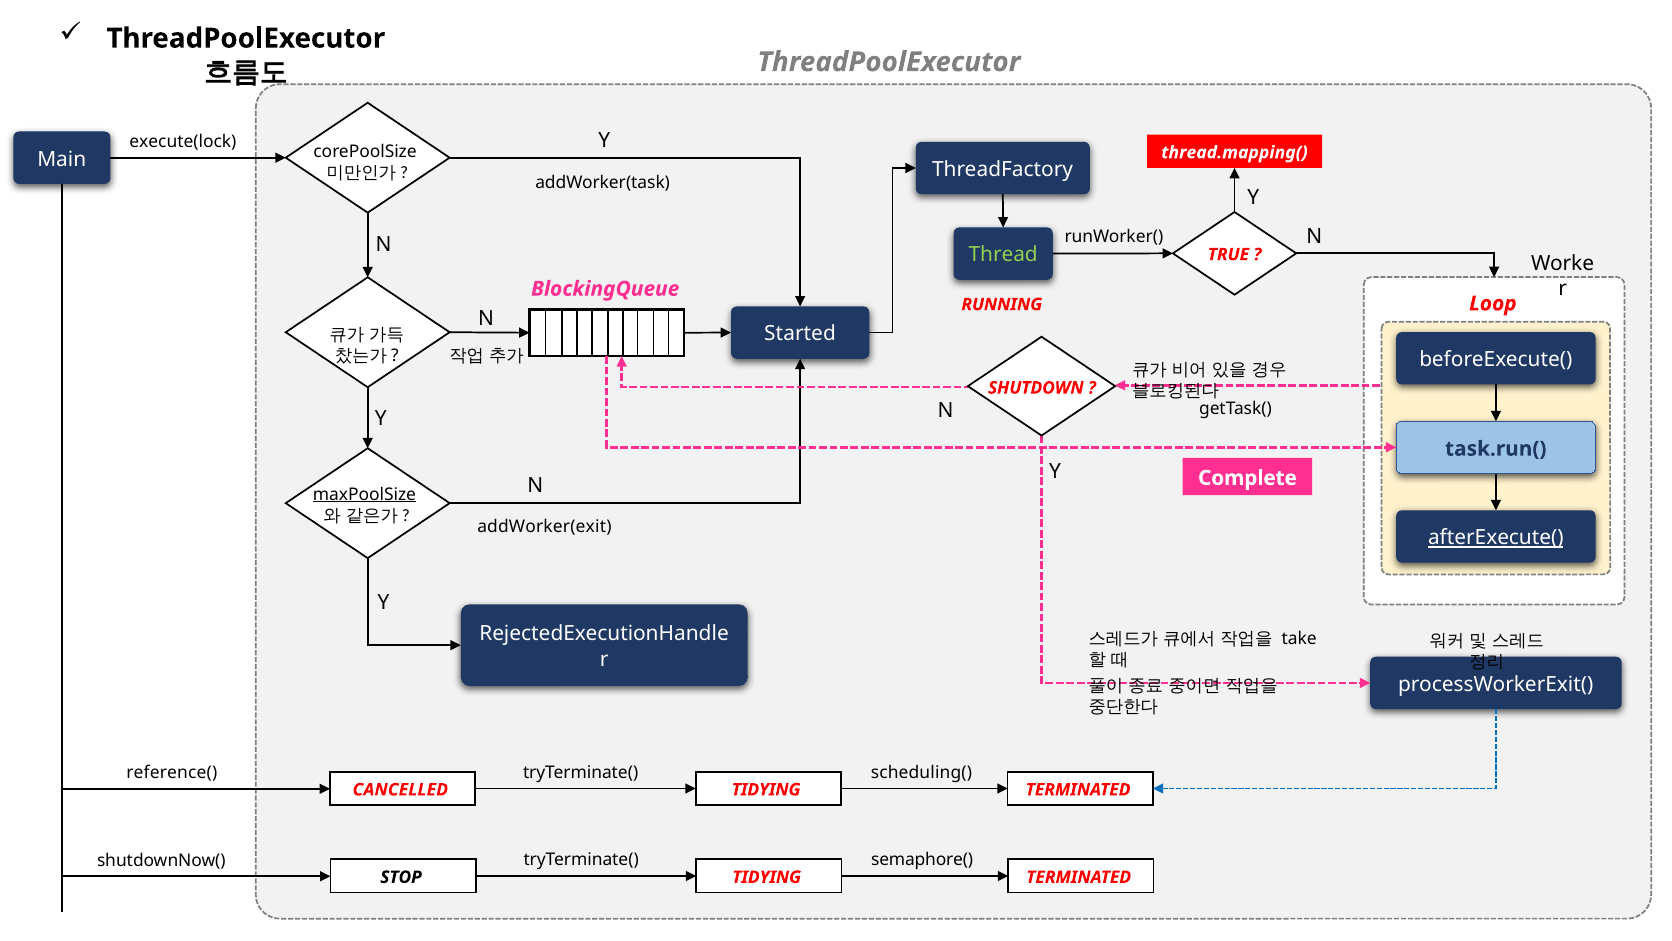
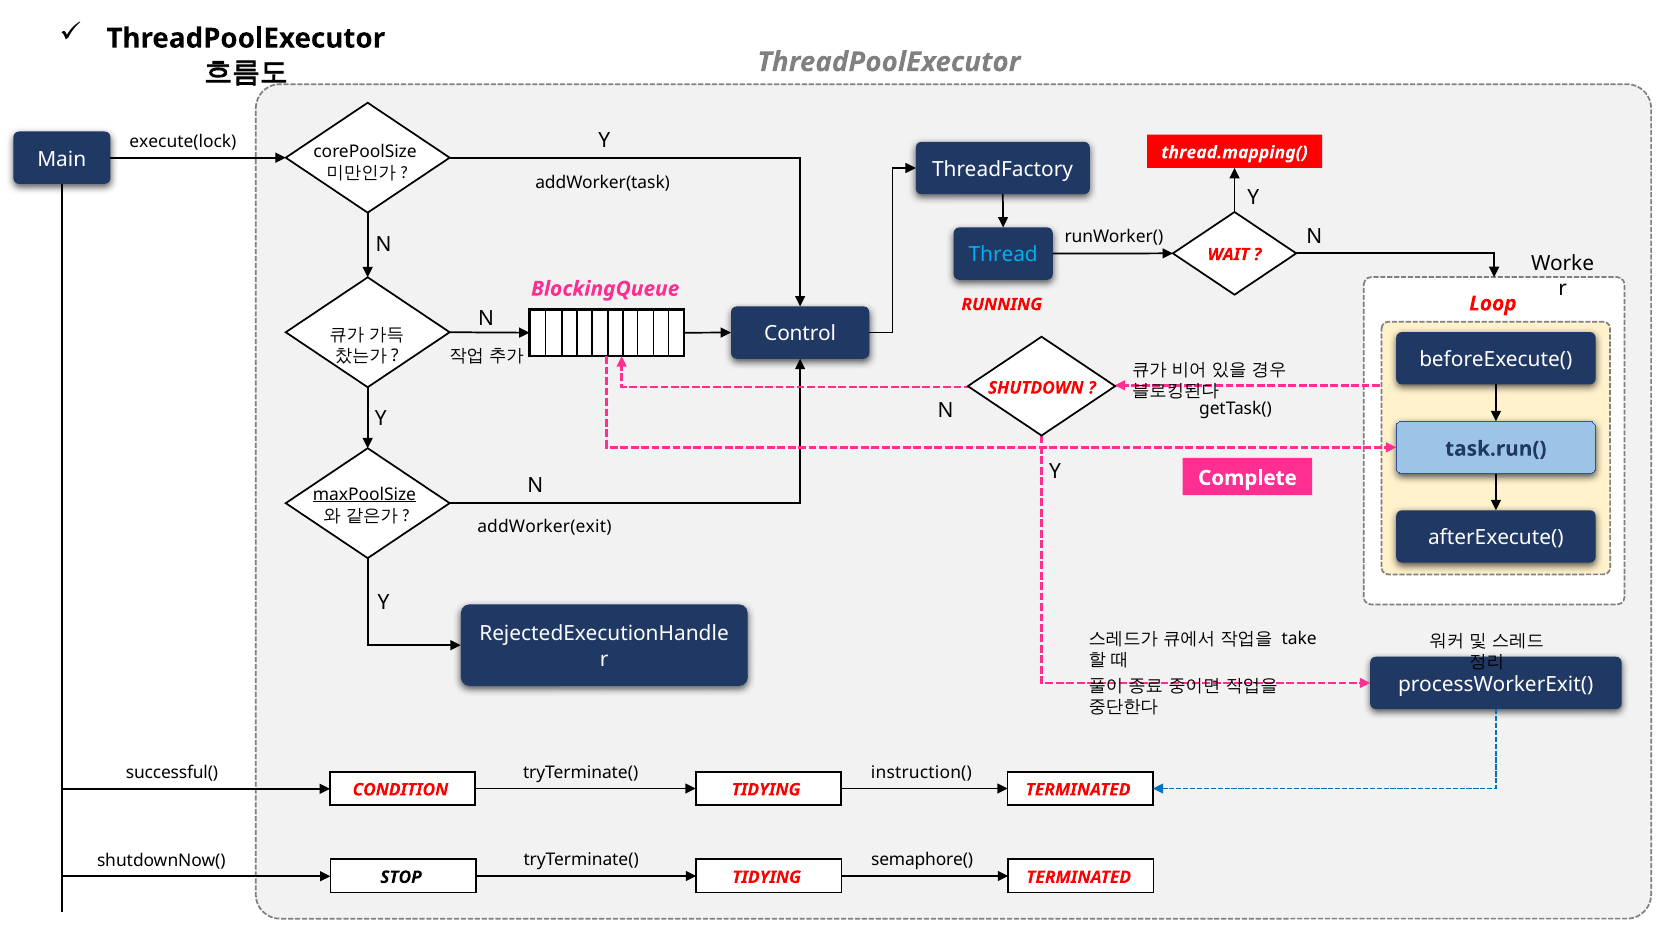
Thread colour: light green -> light blue (1003, 255)
TRUE: TRUE -> WAIT (1228, 254)
Started: Started -> Control (800, 334)
afterExecute( underline: present -> none (1496, 538)
scheduling(: scheduling( -> instruction( (921, 772)
reference(: reference( -> successful( (172, 772)
CANCELLED: CANCELLED -> CONDITION (400, 789)
